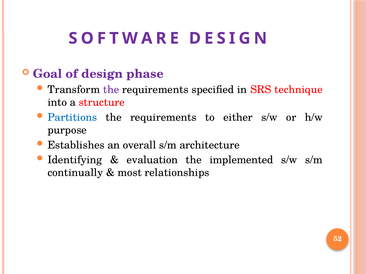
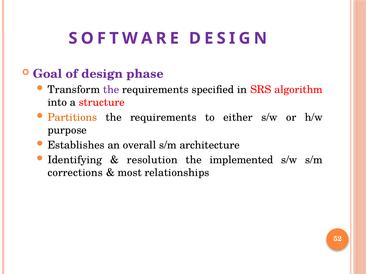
technique: technique -> algorithm (299, 90)
Partitions colour: blue -> orange (72, 118)
evaluation: evaluation -> resolution (152, 160)
continually: continually -> corrections (75, 173)
